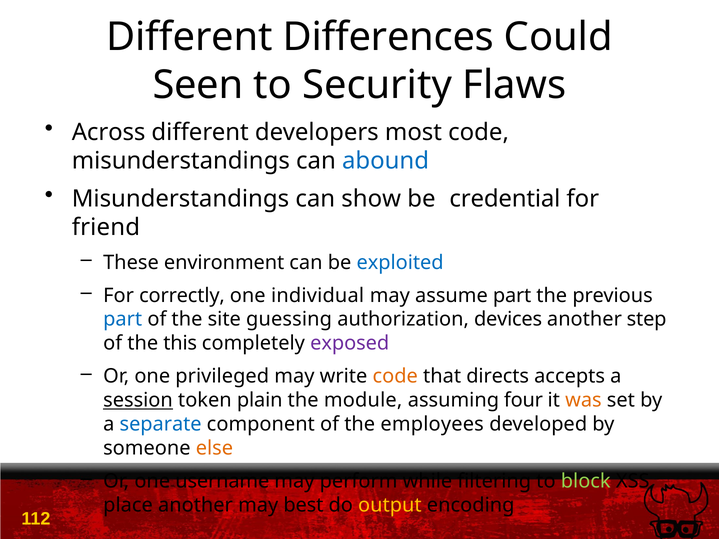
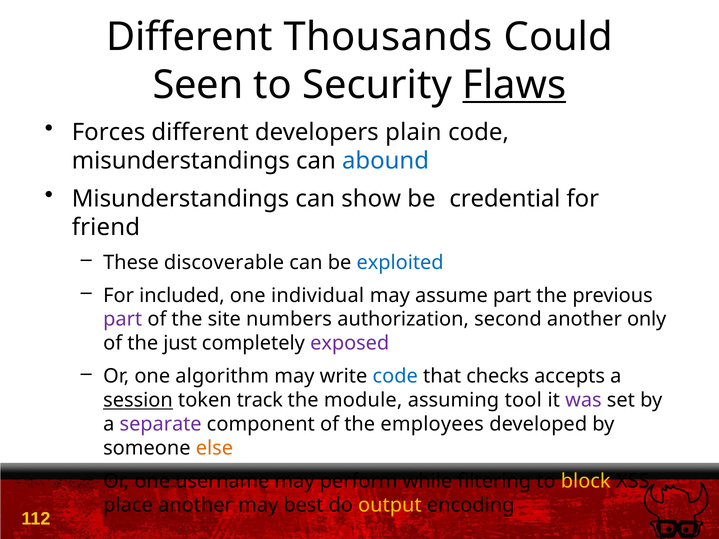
Differences: Differences -> Thousands (388, 37)
Flaws underline: none -> present (514, 85)
Across: Across -> Forces (109, 132)
most: most -> plain (413, 132)
environment: environment -> discoverable (224, 263)
correctly: correctly -> included (182, 296)
part colour: blue -> purple (123, 320)
guessing: guessing -> numbers (289, 320)
devices: devices -> second (508, 320)
step: step -> only (647, 320)
this: this -> just (180, 344)
privileged: privileged -> algorithm (222, 376)
code colour: orange -> blue (395, 376)
directs: directs -> checks (498, 376)
plain: plain -> track (260, 400)
four: four -> tool (523, 400)
was colour: orange -> purple (583, 400)
separate colour: blue -> purple (161, 424)
block colour: light green -> yellow (586, 481)
